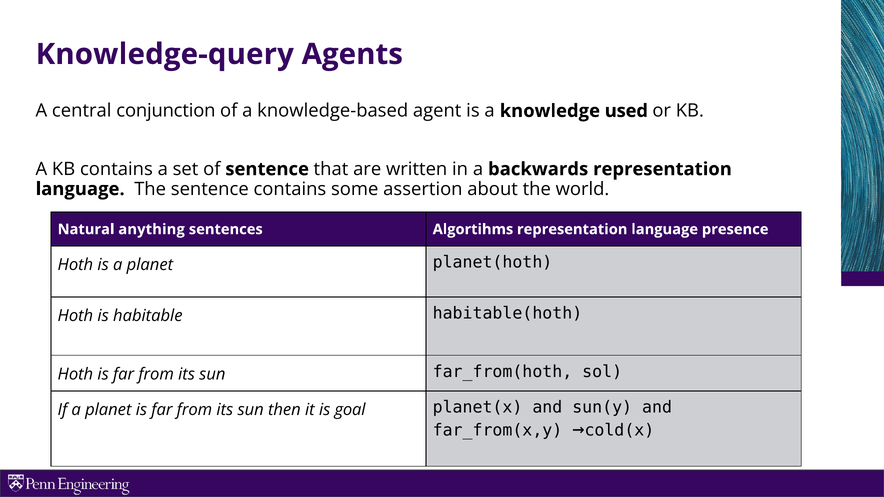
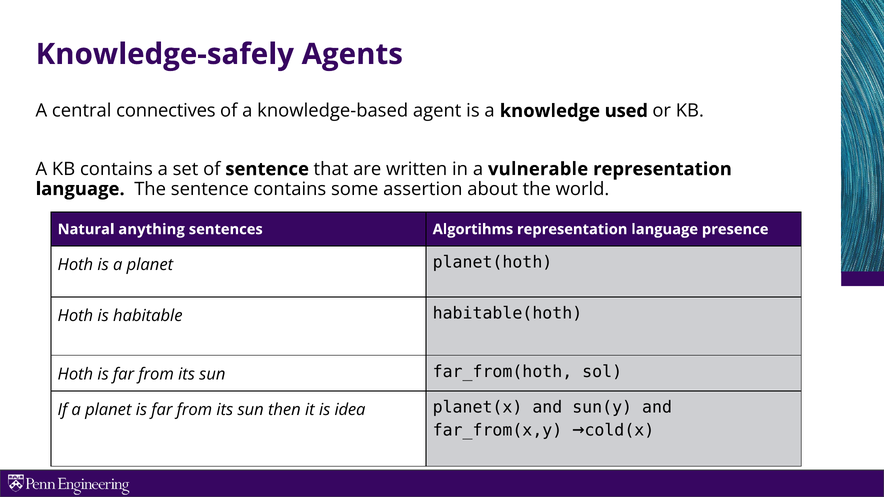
Knowledge-query: Knowledge-query -> Knowledge-safely (165, 54)
conjunction: conjunction -> connectives (166, 111)
backwards: backwards -> vulnerable (538, 169)
goal: goal -> idea (350, 410)
